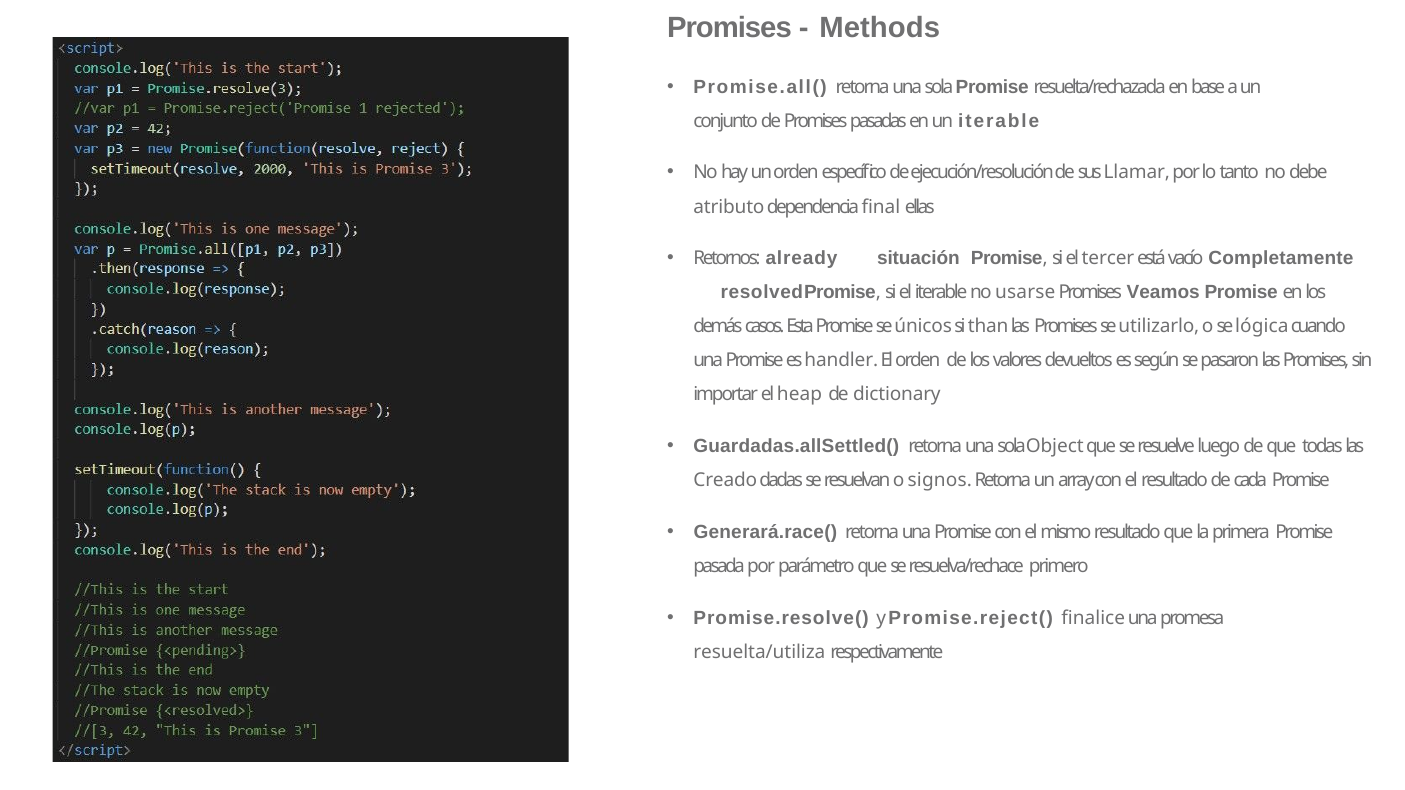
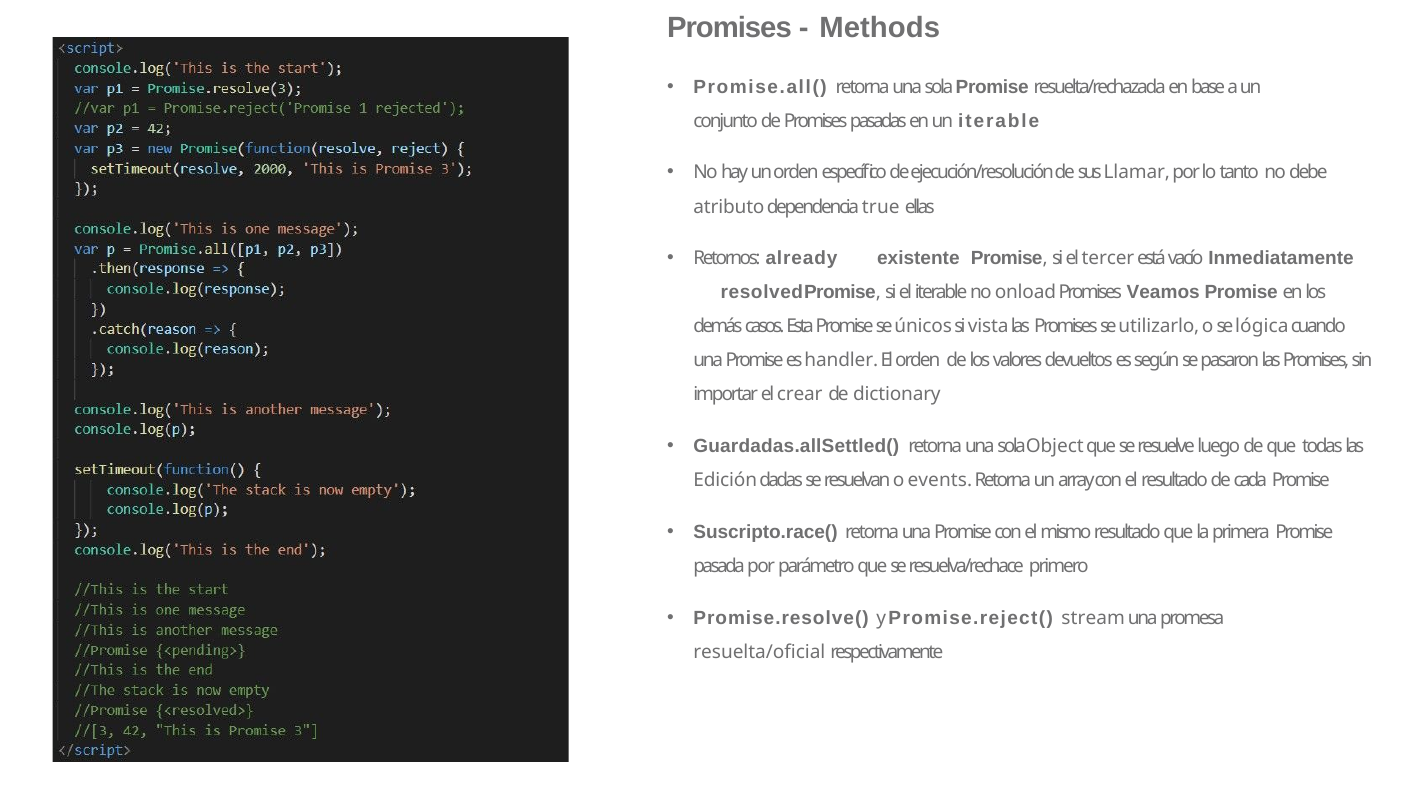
final: final -> true (881, 207)
situación: situación -> existente (918, 259)
Completamente: Completamente -> Inmediatamente (1281, 259)
usarse: usarse -> onload (1025, 293)
than: than -> vista (988, 327)
heap: heap -> crear (800, 395)
Creado: Creado -> Edición (725, 481)
signos: signos -> events (940, 481)
Generará.race(: Generará.race( -> Suscripto.race( (766, 532)
finalice: finalice -> stream (1093, 618)
resuelta/utiliza: resuelta/utiliza -> resuelta/oficial (759, 652)
